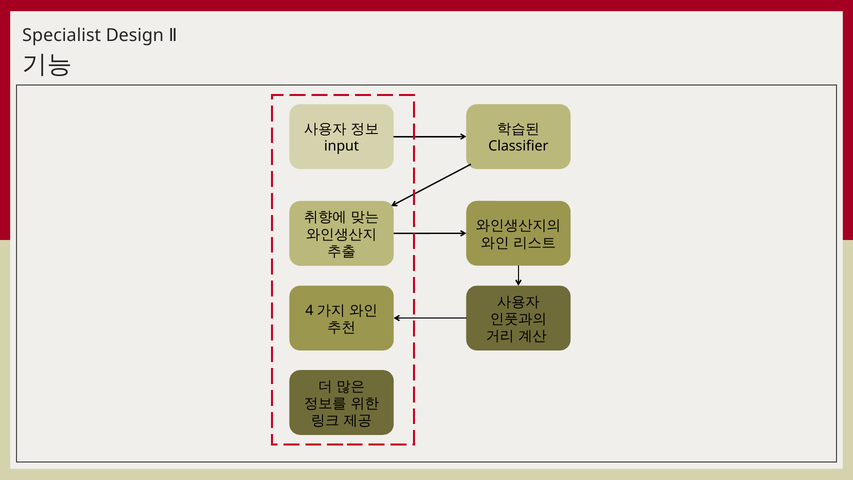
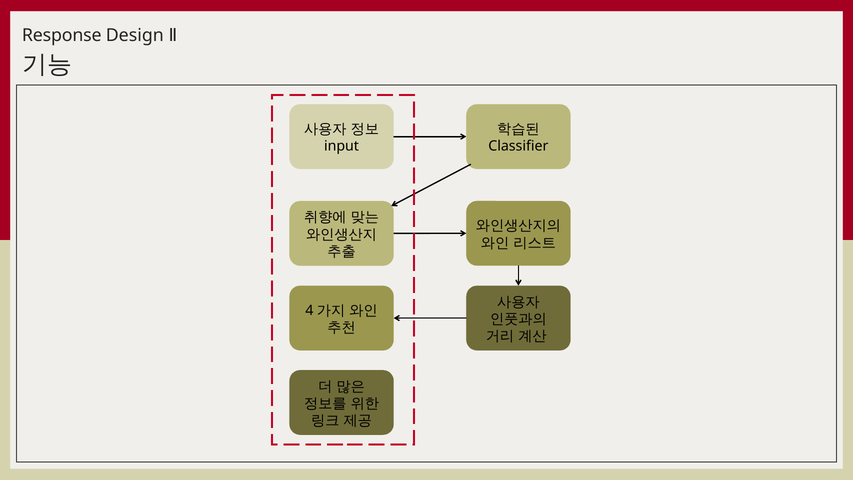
Specialist: Specialist -> Response (62, 35)
